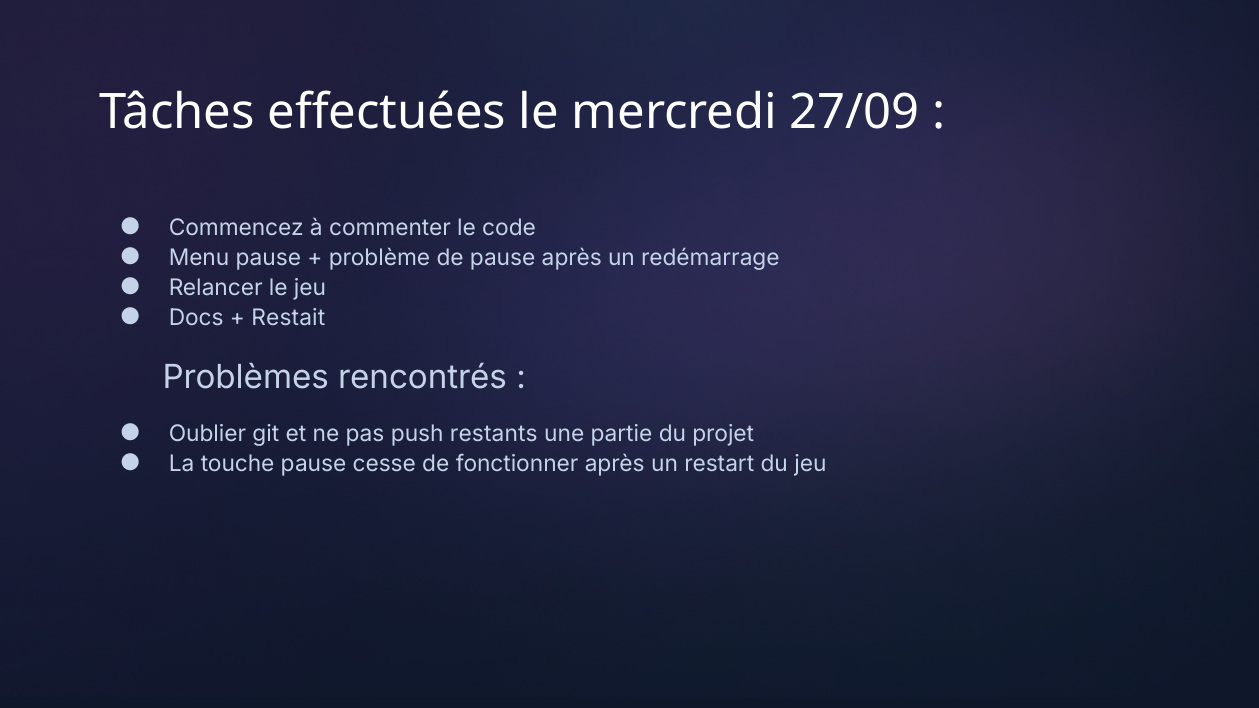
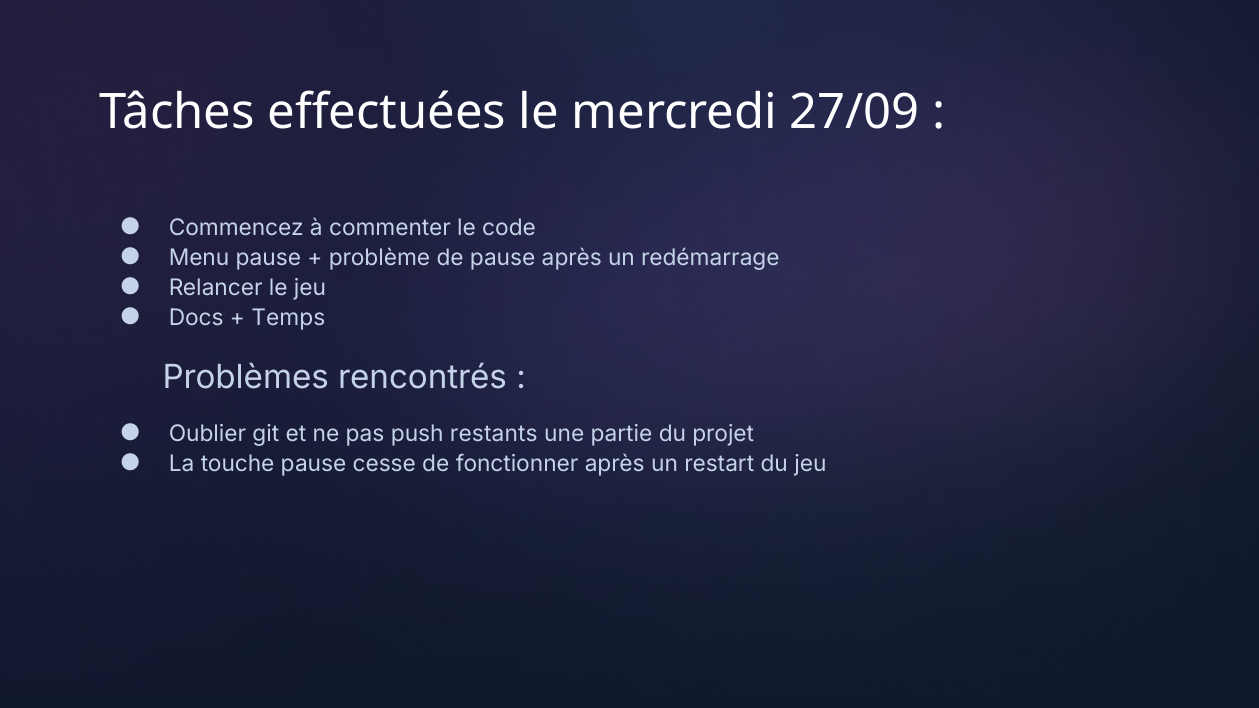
Restait: Restait -> Temps (288, 318)
